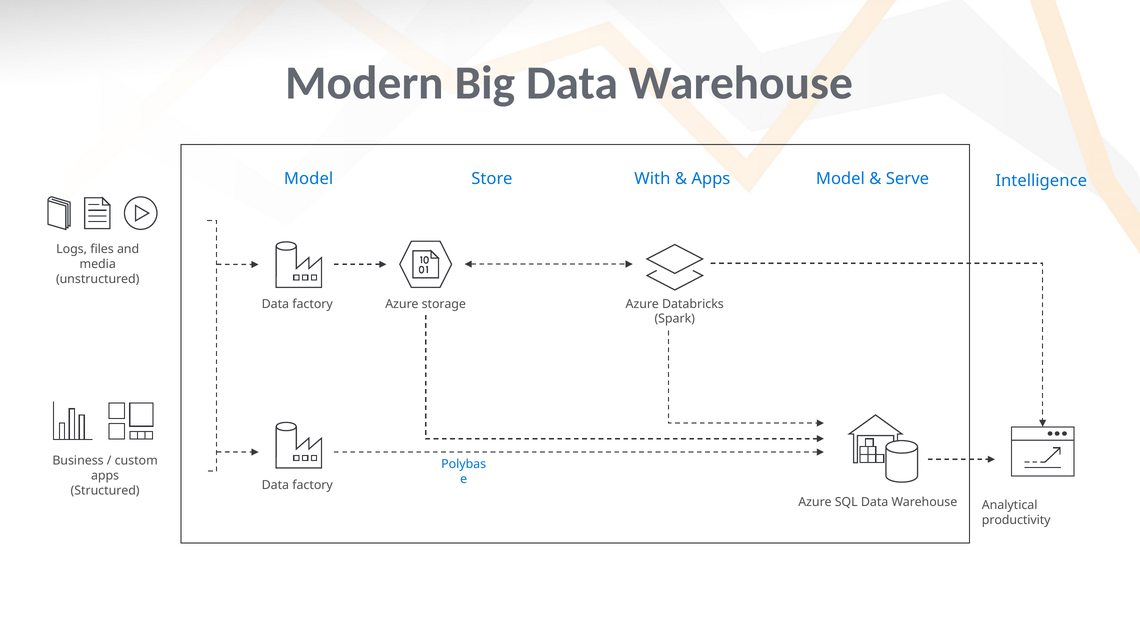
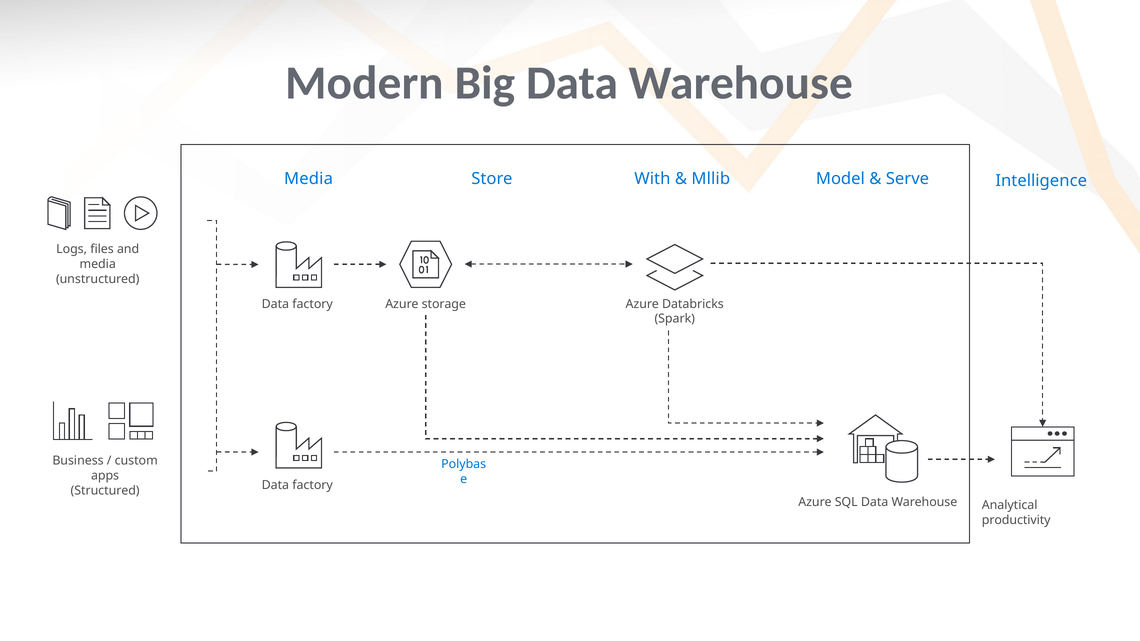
Model: Model -> Media (309, 179)
Apps: Apps -> Mllib (711, 179)
